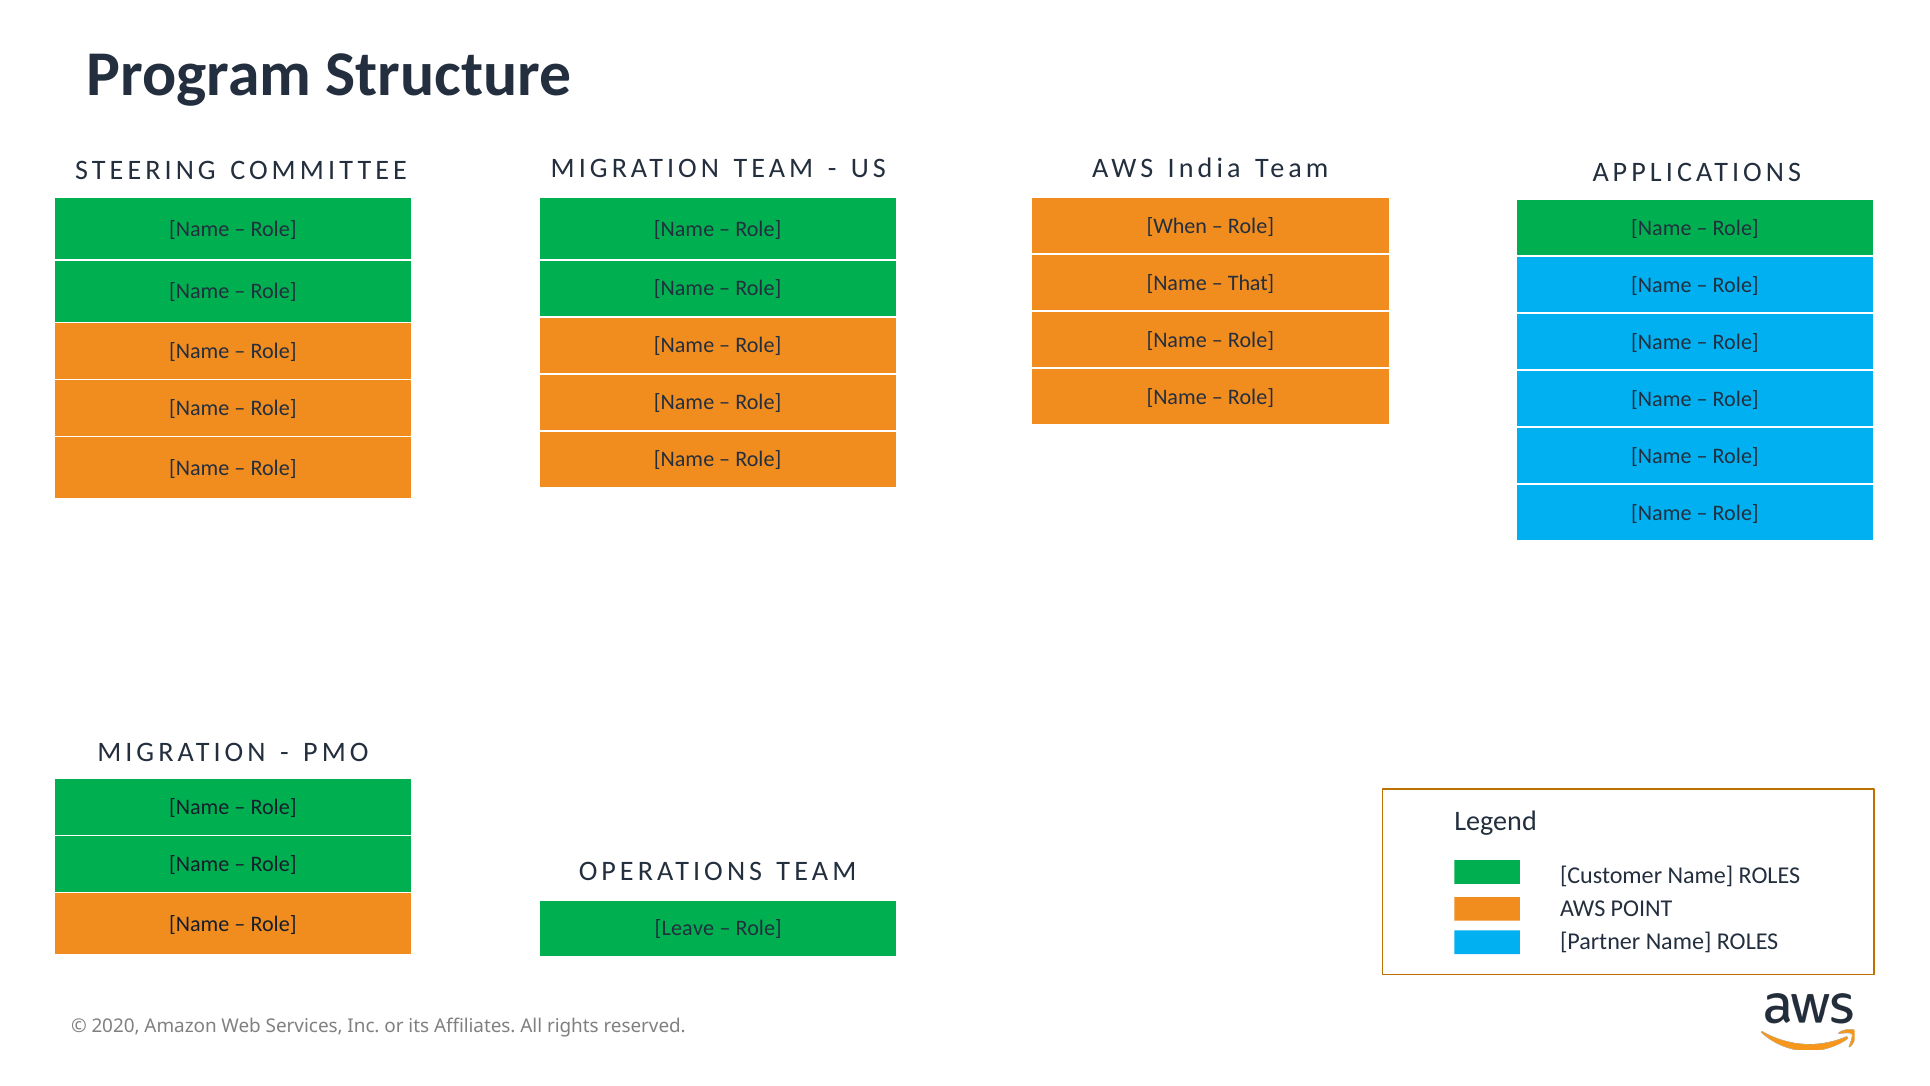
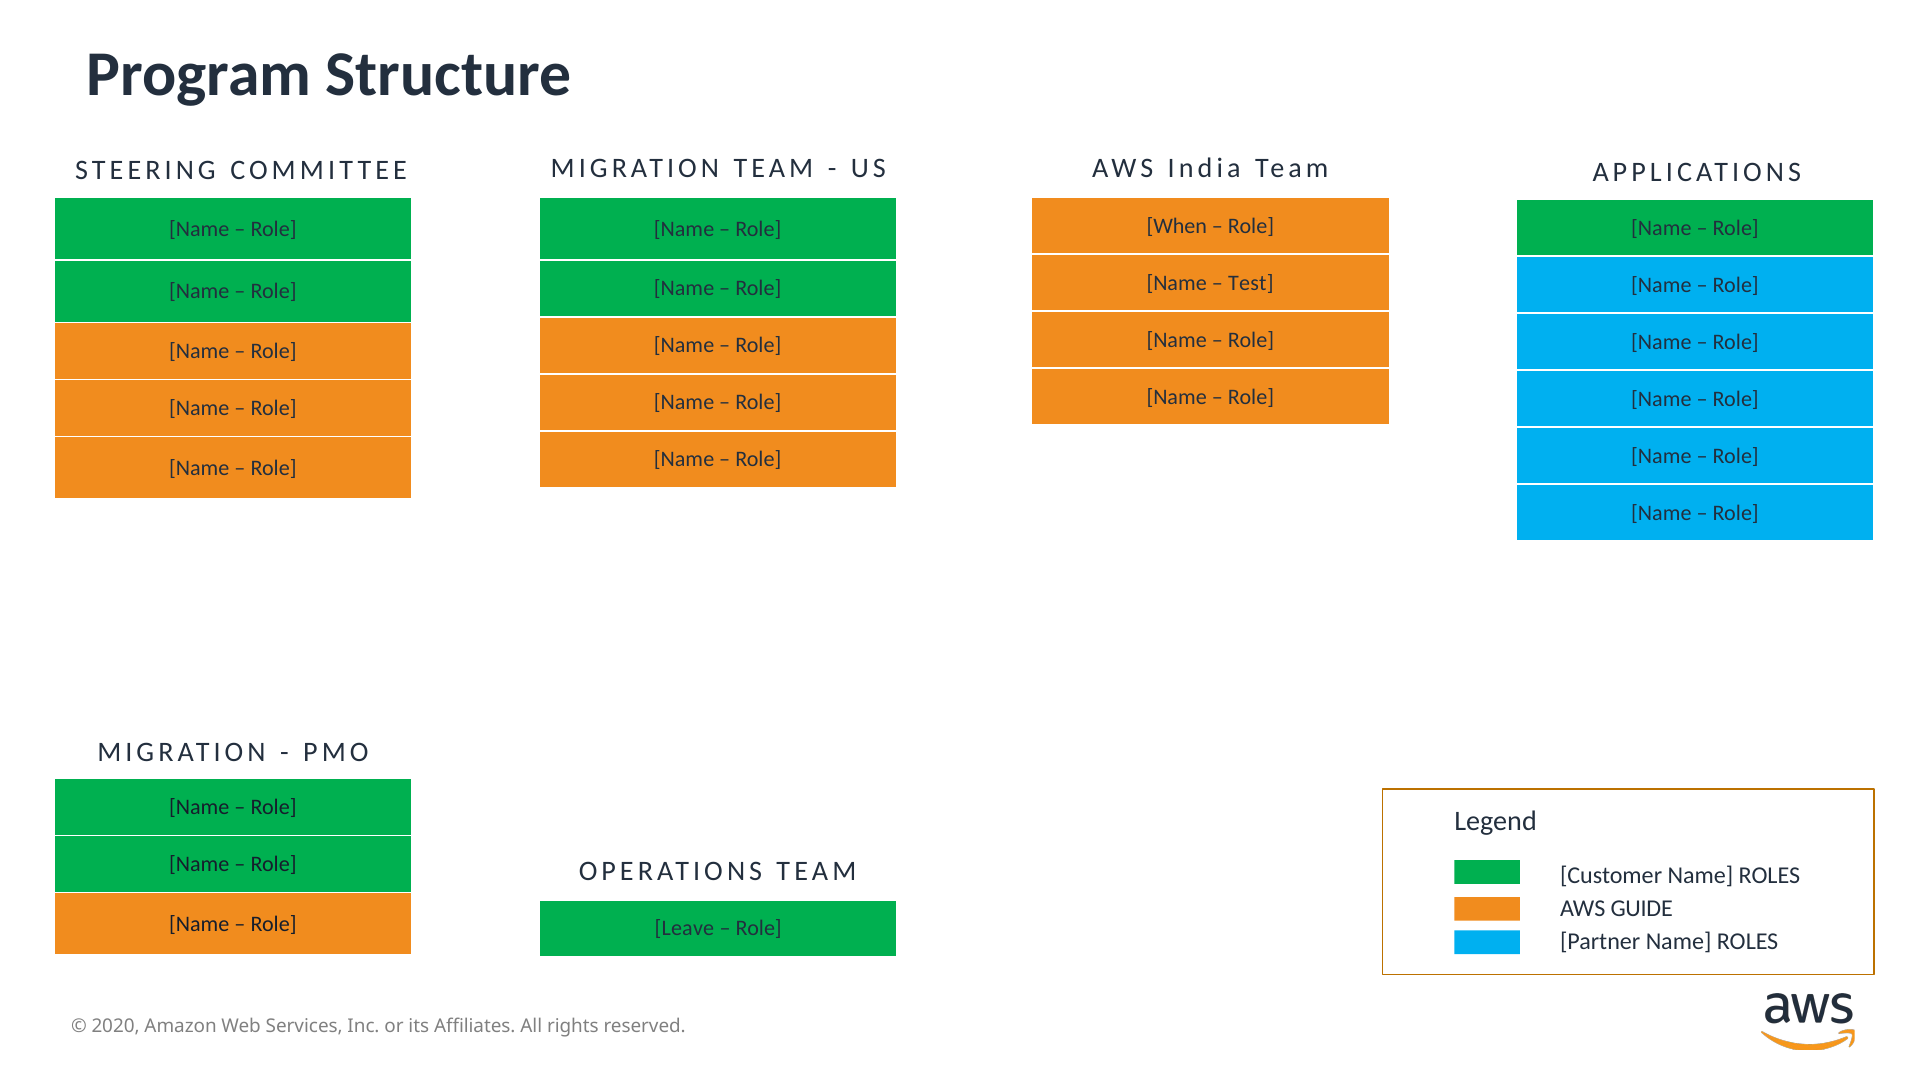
That: That -> Test (1251, 283)
POINT: POINT -> GUIDE (1642, 908)
